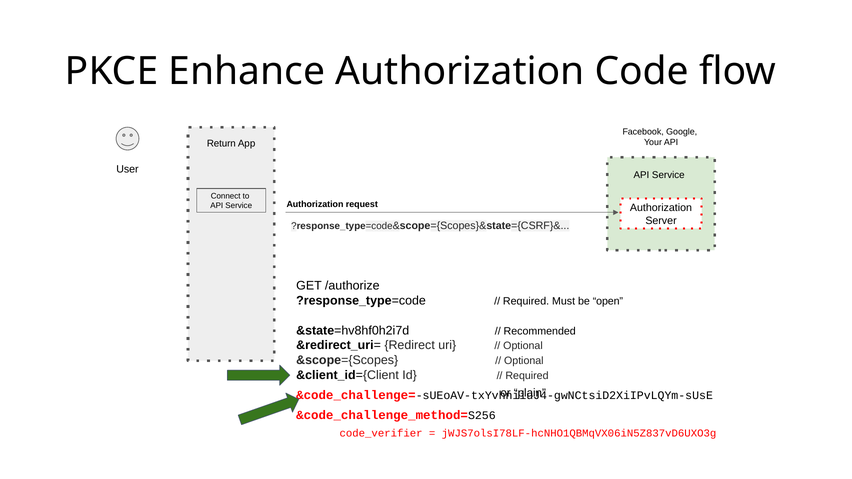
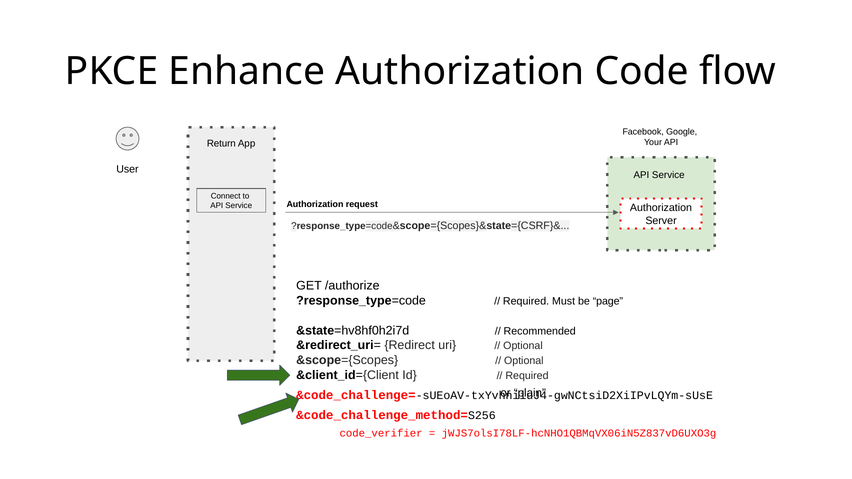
open: open -> page (608, 301)
